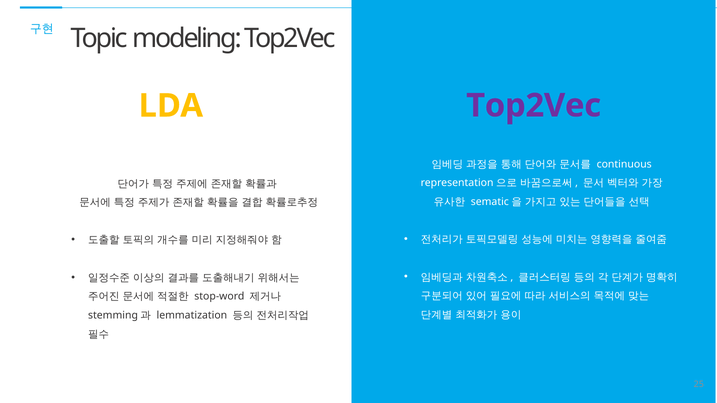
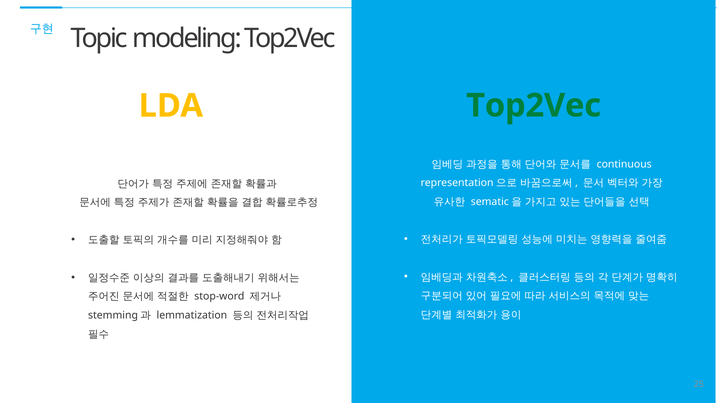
Top2Vec colour: purple -> green (534, 106)
